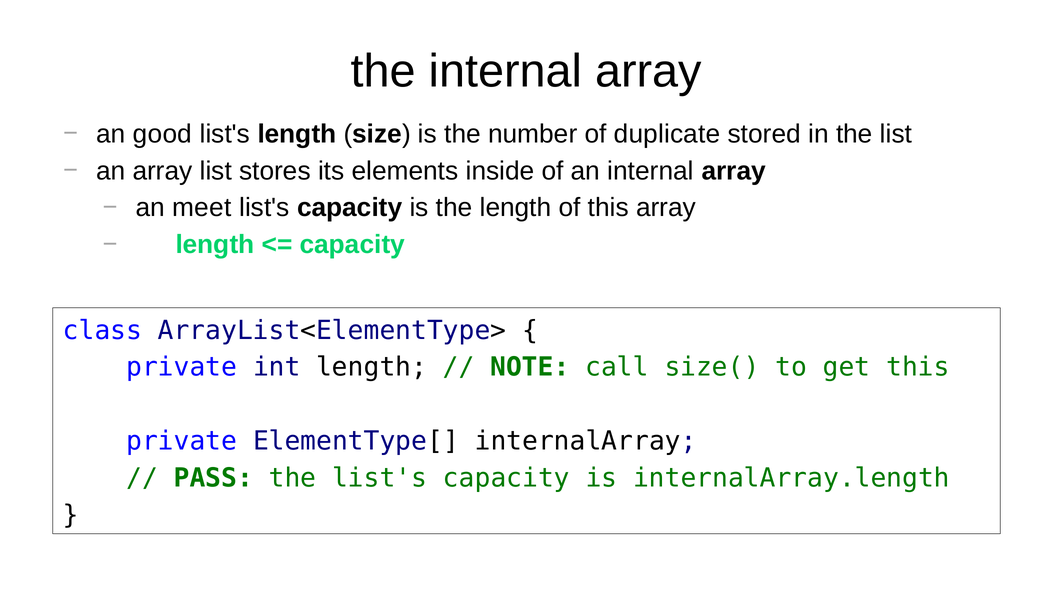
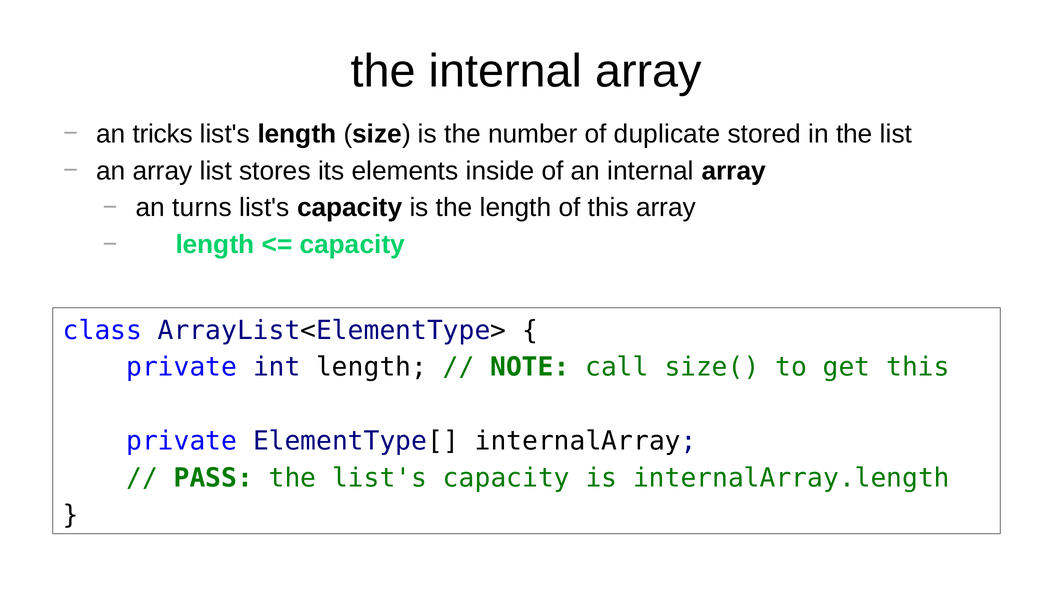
good: good -> tricks (163, 134)
meet: meet -> turns (202, 208)
